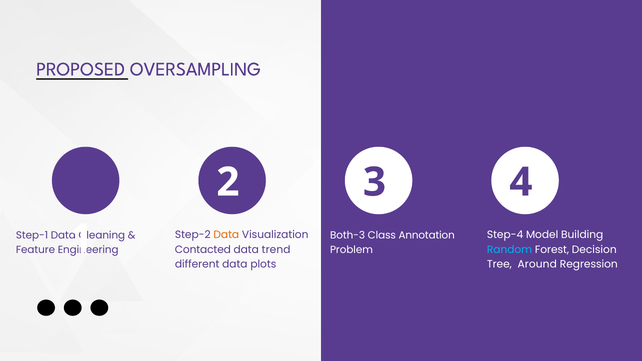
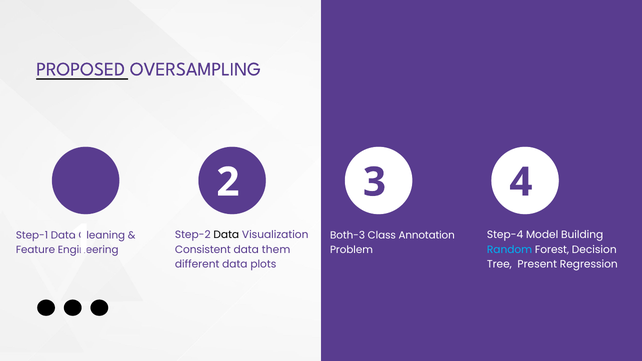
Data colour: orange -> black (226, 235)
Contacted: Contacted -> Consistent (203, 250)
trend: trend -> them (276, 250)
Around: Around -> Present (537, 265)
